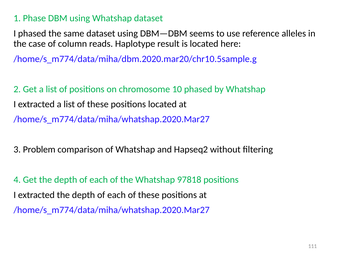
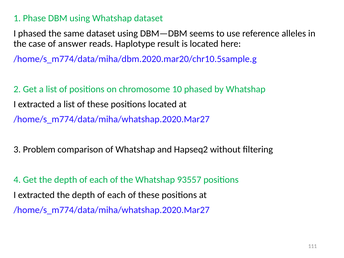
column: column -> answer (72, 44)
97818: 97818 -> 93557 (189, 180)
